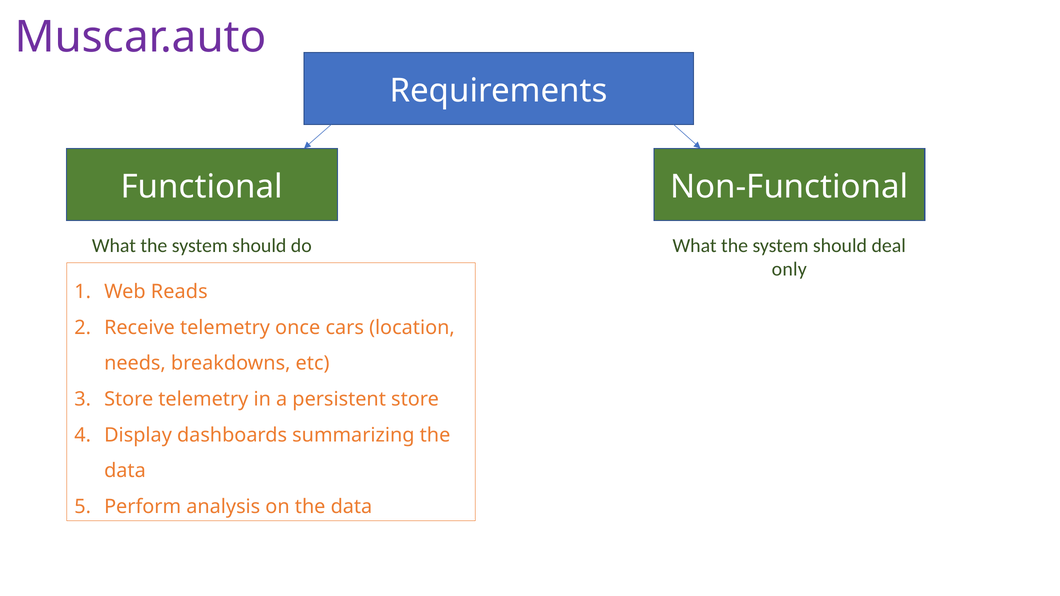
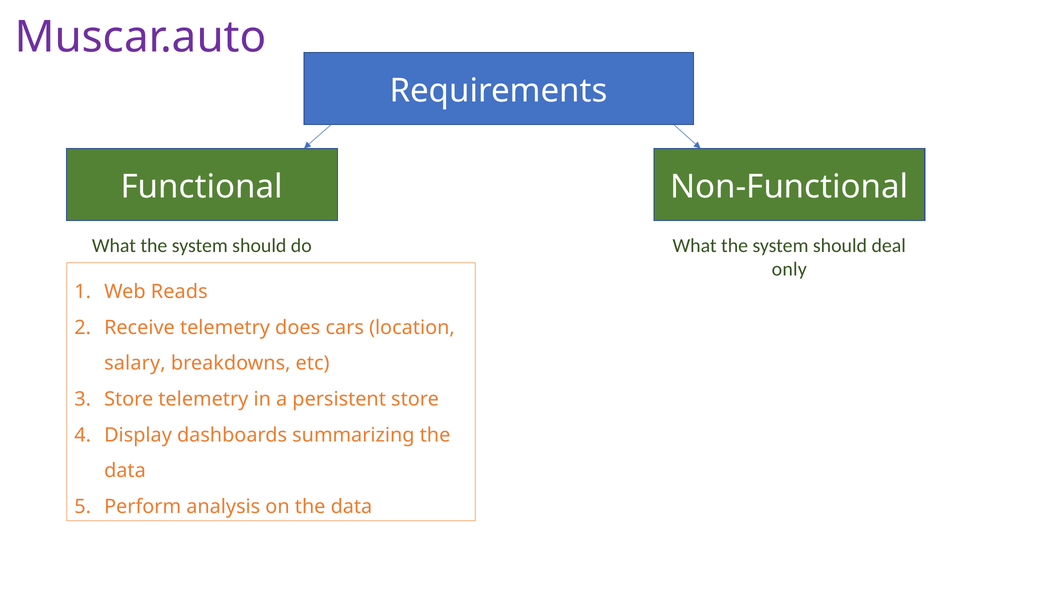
once: once -> does (298, 328)
needs: needs -> salary (135, 364)
